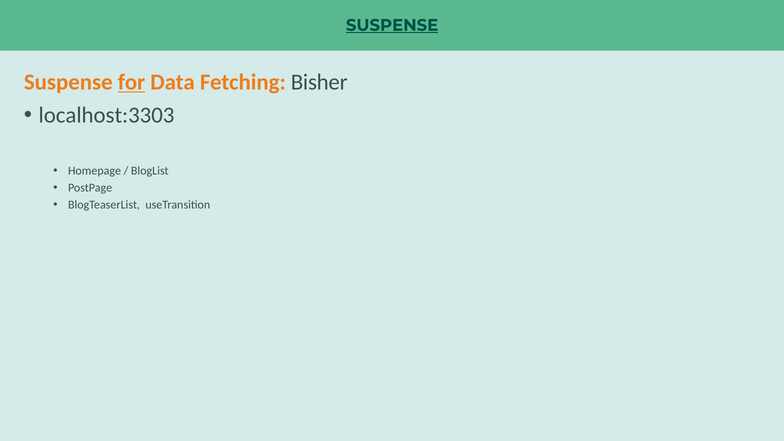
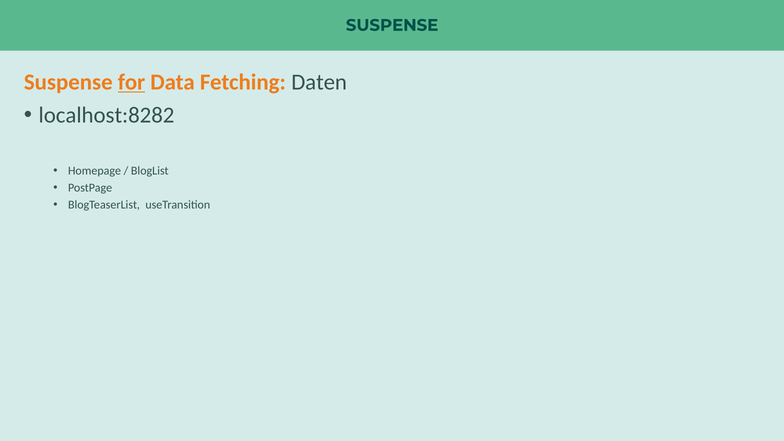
SUSPENSE underline: present -> none (392, 25)
Bisher: Bisher -> Daten (319, 82)
localhost:3303: localhost:3303 -> localhost:8282 (107, 115)
